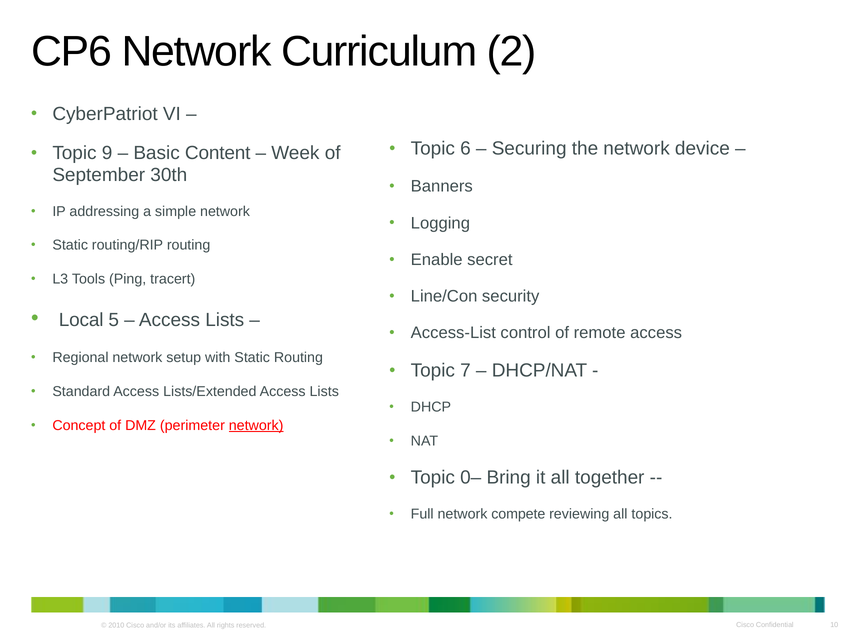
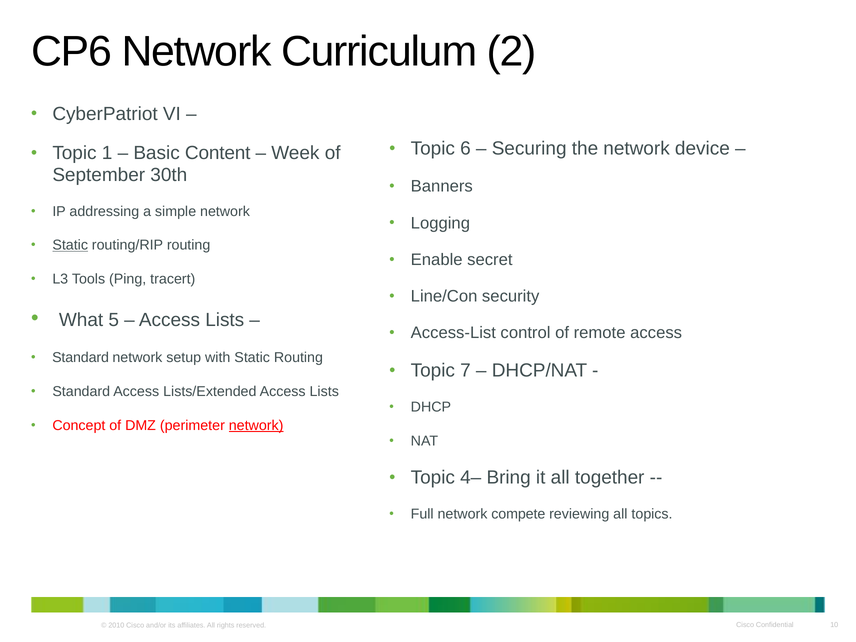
9: 9 -> 1 (107, 153)
Static underline: none -> present (70, 245)
Local: Local -> What (81, 320)
Regional: Regional -> Standard (81, 358)
0–: 0– -> 4– (471, 478)
